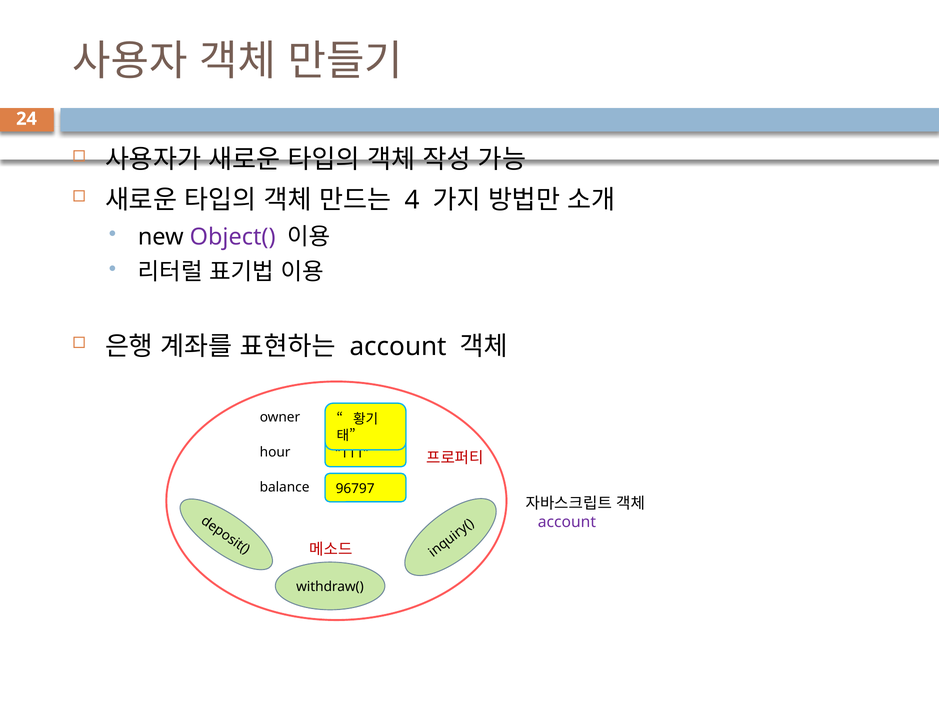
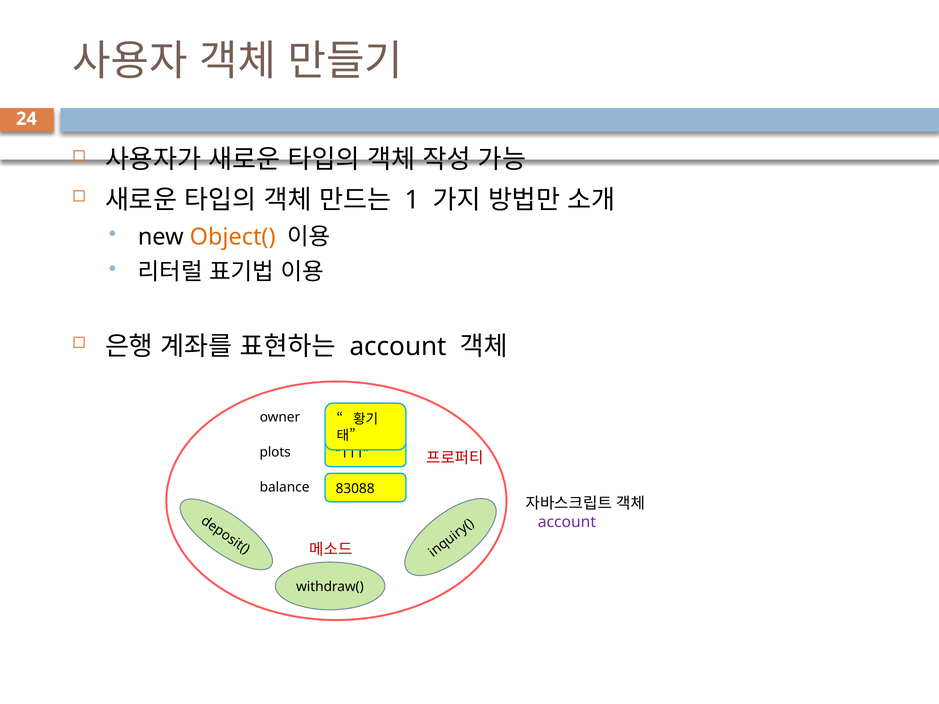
4: 4 -> 1 (412, 200)
Object( colour: purple -> orange (233, 237)
hour: hour -> plots (275, 452)
96797: 96797 -> 83088 (355, 489)
